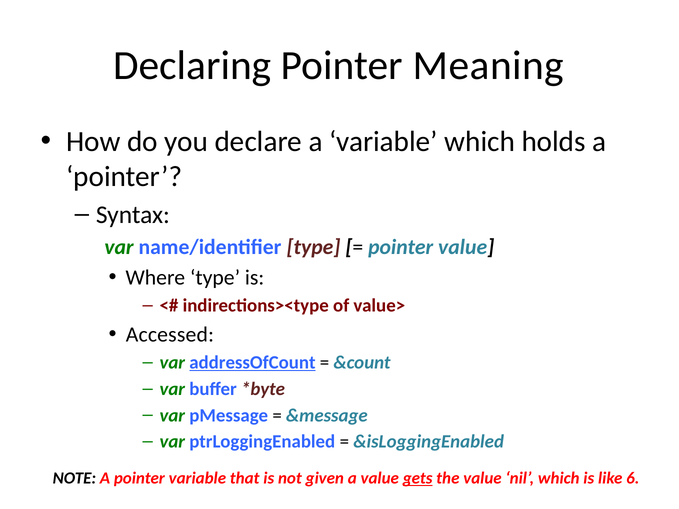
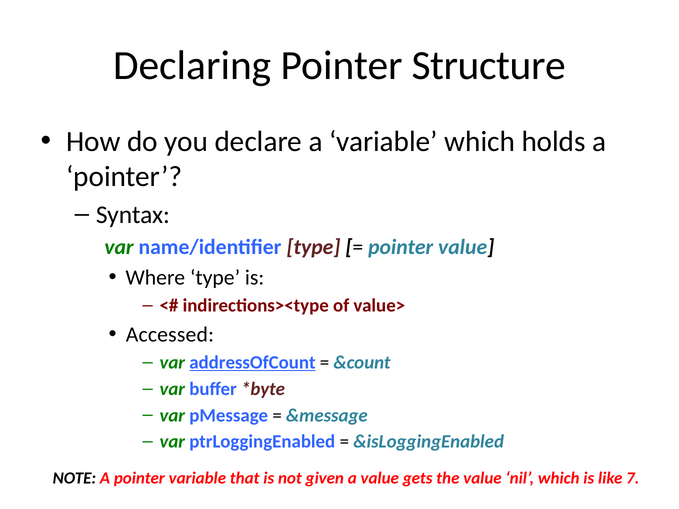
Meaning: Meaning -> Structure (489, 66)
gets underline: present -> none (418, 478)
6: 6 -> 7 (633, 478)
